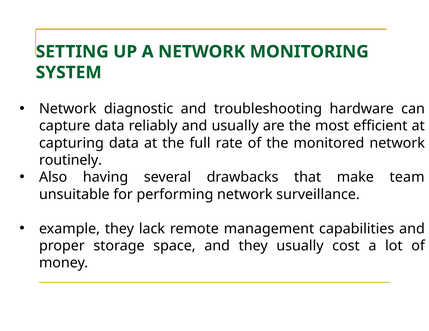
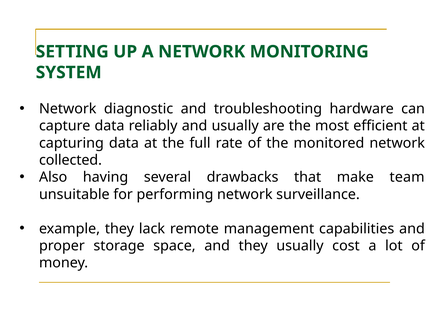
routinely: routinely -> collected (70, 160)
